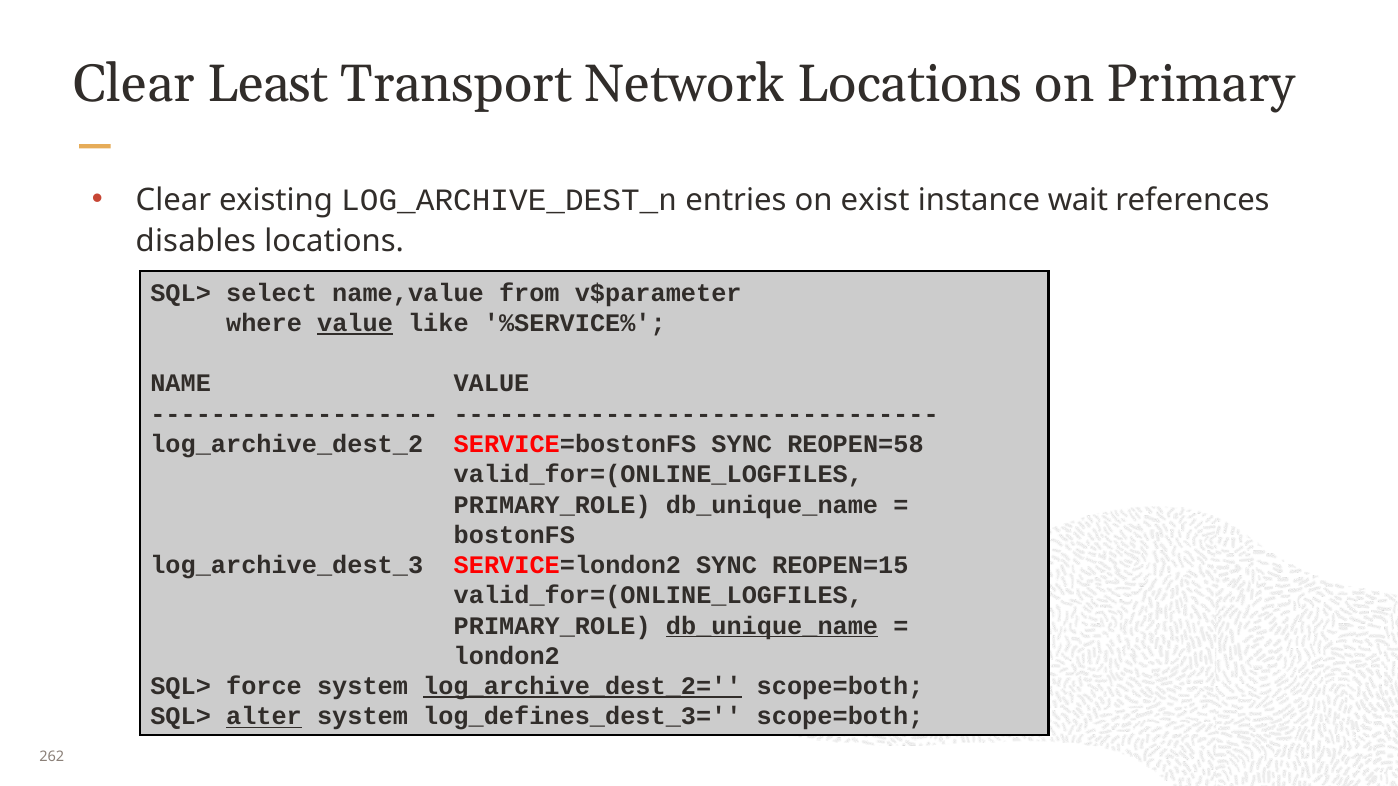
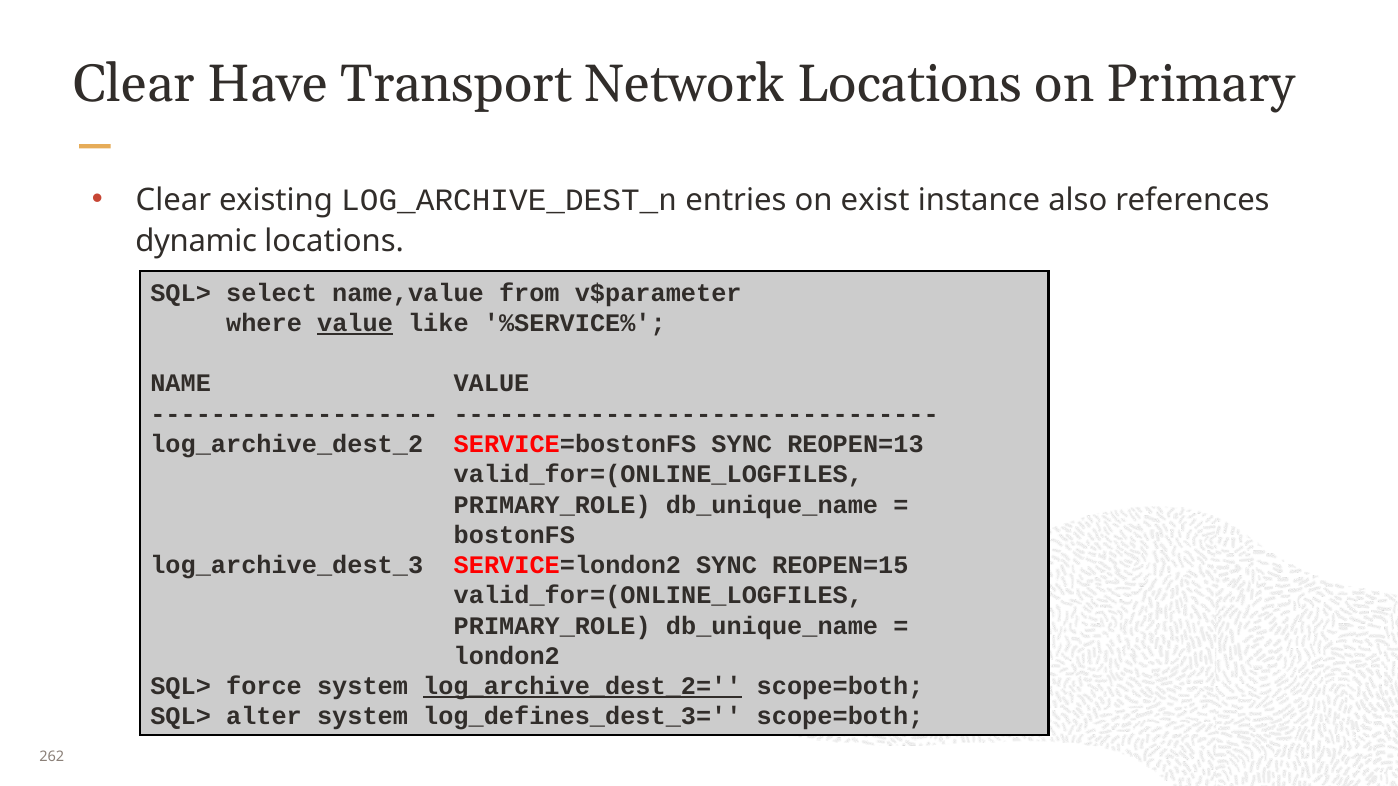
Least: Least -> Have (268, 84)
wait: wait -> also (1078, 200)
disables: disables -> dynamic (196, 241)
REOPEN=58: REOPEN=58 -> REOPEN=13 (855, 444)
db_unique_name underline: present -> none (772, 626)
alter underline: present -> none (264, 717)
